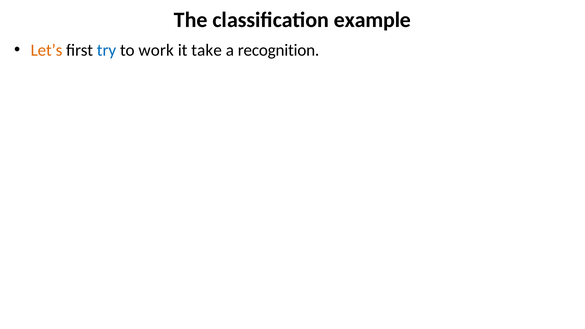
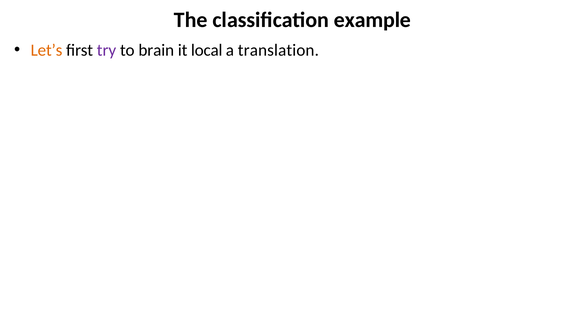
try colour: blue -> purple (106, 50)
work: work -> brain (156, 50)
take: take -> local (207, 50)
recognition: recognition -> translation (278, 50)
